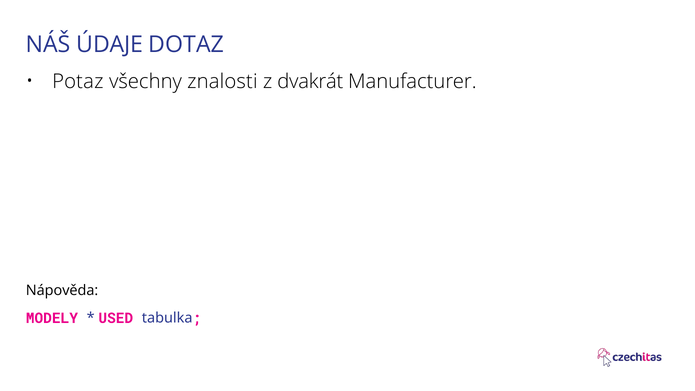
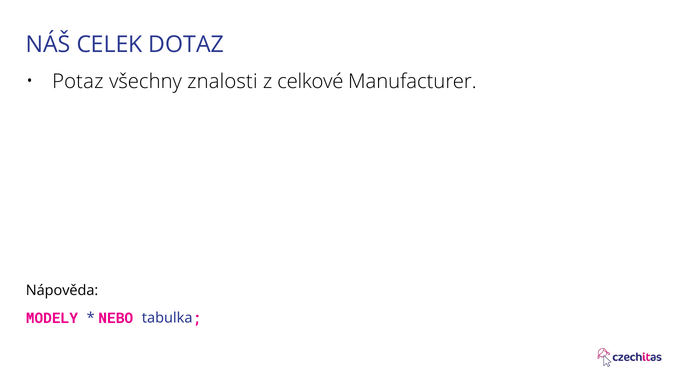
ÚDAJE: ÚDAJE -> CELEK (110, 45)
dvakrát: dvakrát -> celkové (310, 81)
USED: USED -> NEBO (116, 318)
